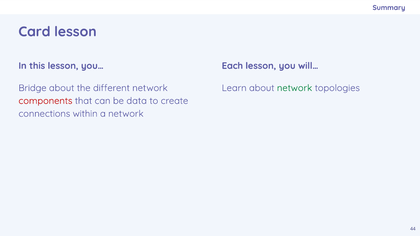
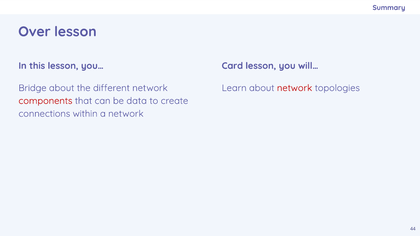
Card: Card -> Over (34, 32)
Each: Each -> Card (232, 66)
network colour: green -> red (295, 88)
